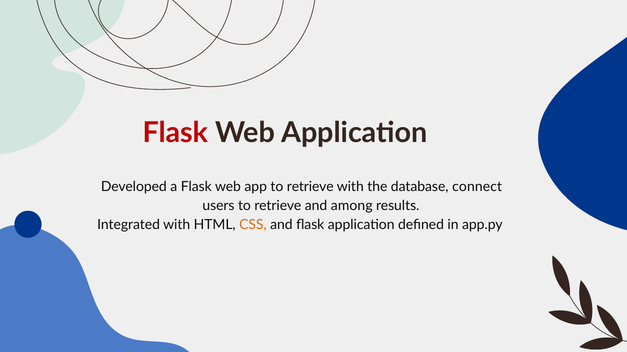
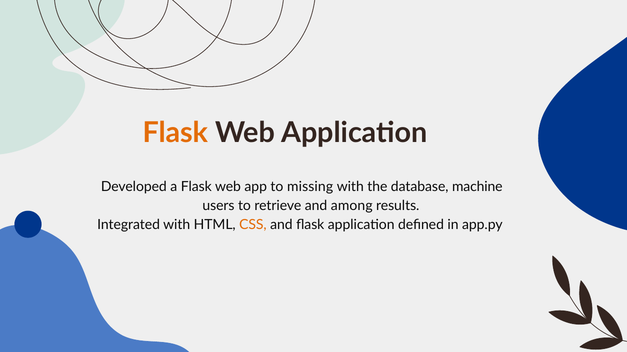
Flask colour: red -> orange (175, 133)
app to retrieve: retrieve -> missing (310, 187)
connect: connect -> machine (477, 187)
